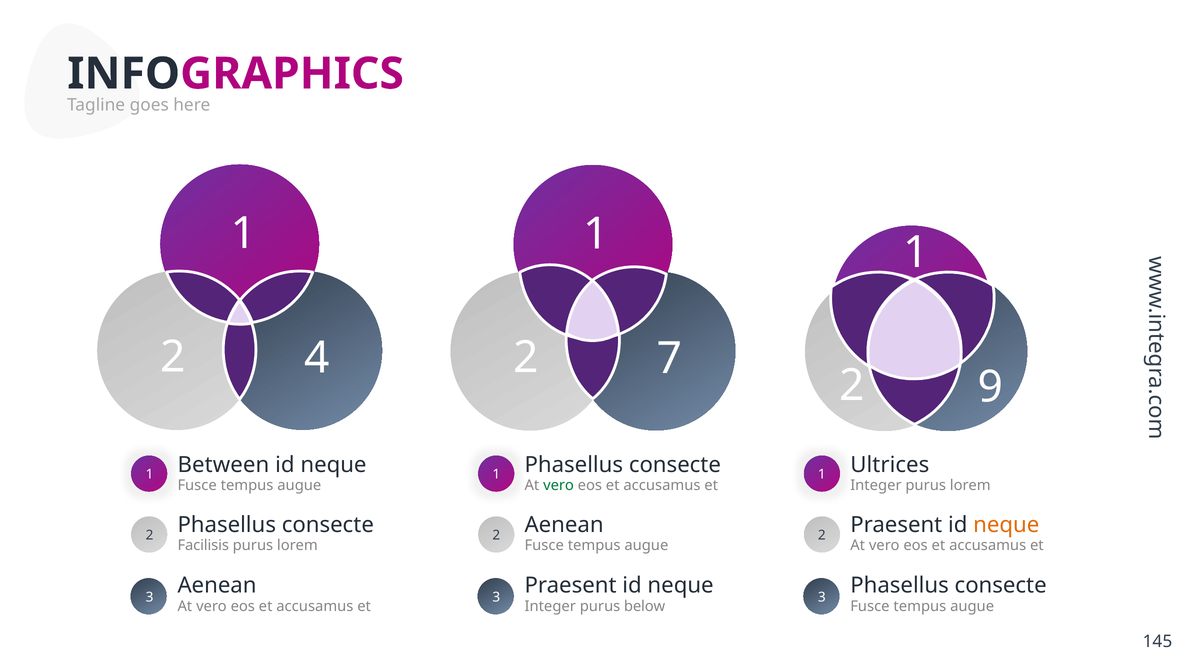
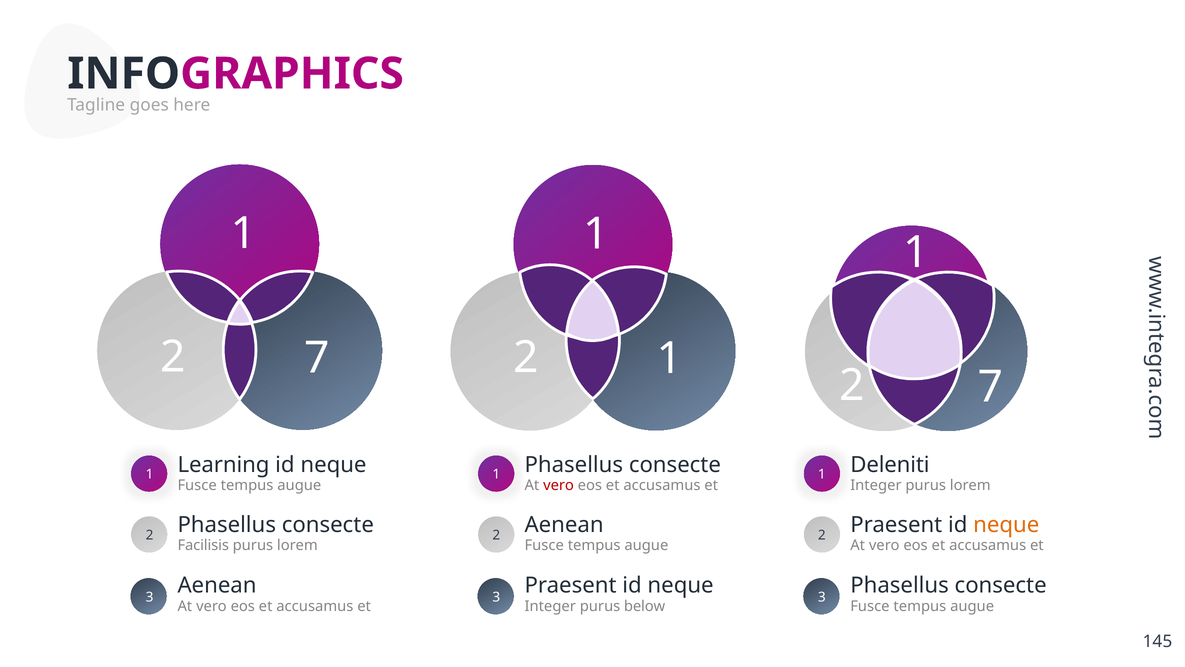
4: 4 -> 7 (317, 358)
2 7: 7 -> 1 (670, 358)
9: 9 -> 7 (990, 387)
Between: Between -> Learning (224, 464)
Ultrices: Ultrices -> Deleniti (890, 464)
vero colour: green -> red (559, 485)
